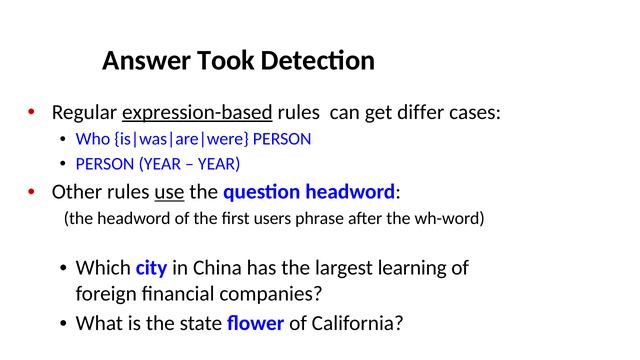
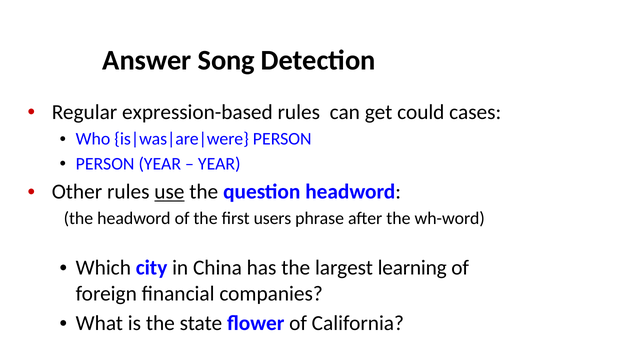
Took: Took -> Song (226, 60)
expression-based underline: present -> none (197, 112)
differ: differ -> could (421, 112)
